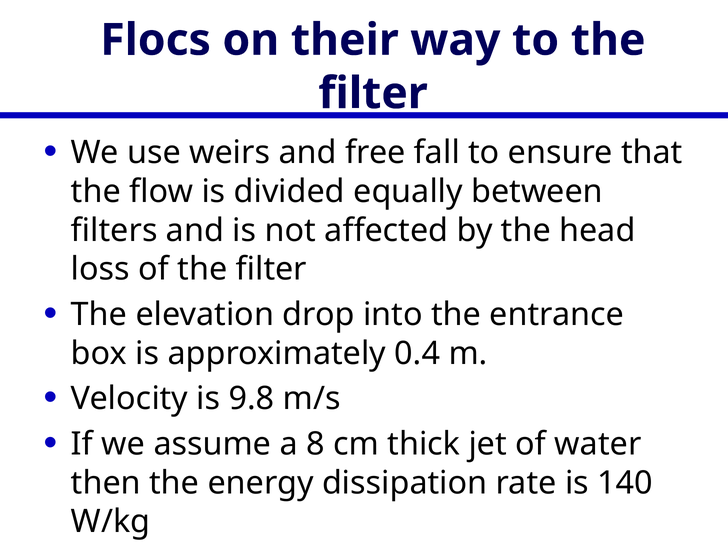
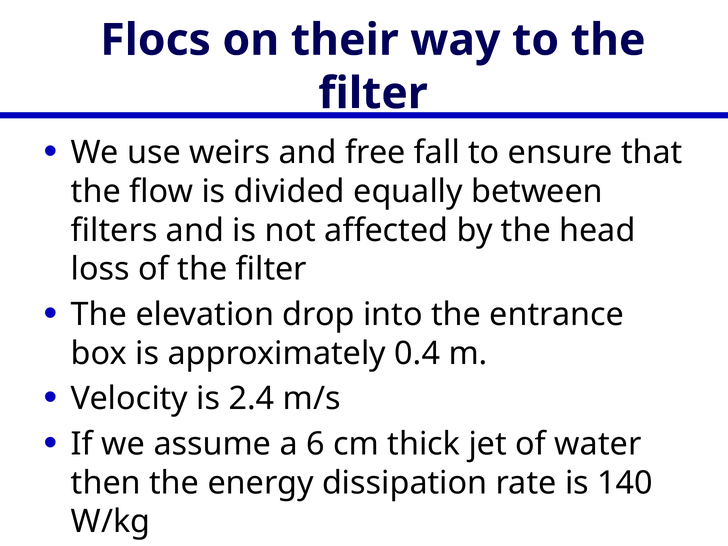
9.8: 9.8 -> 2.4 (252, 399)
8: 8 -> 6 (316, 444)
